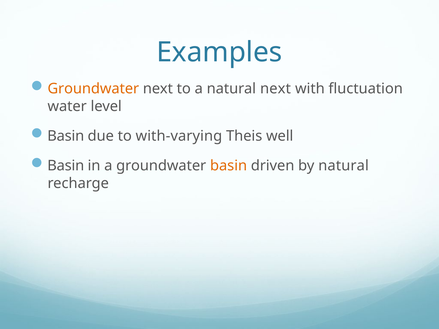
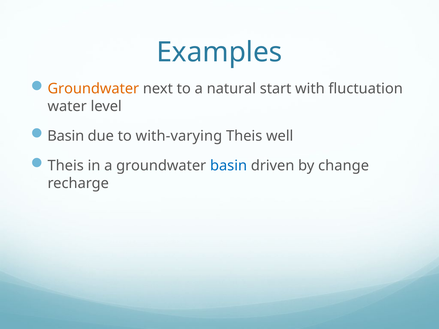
natural next: next -> start (276, 89)
Basin: Basin -> Theis (66, 166)
basin colour: orange -> blue (229, 166)
by natural: natural -> change (344, 166)
